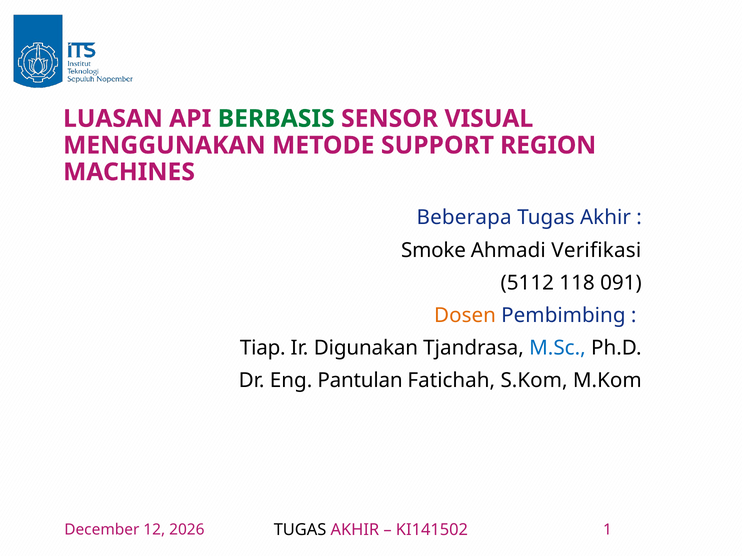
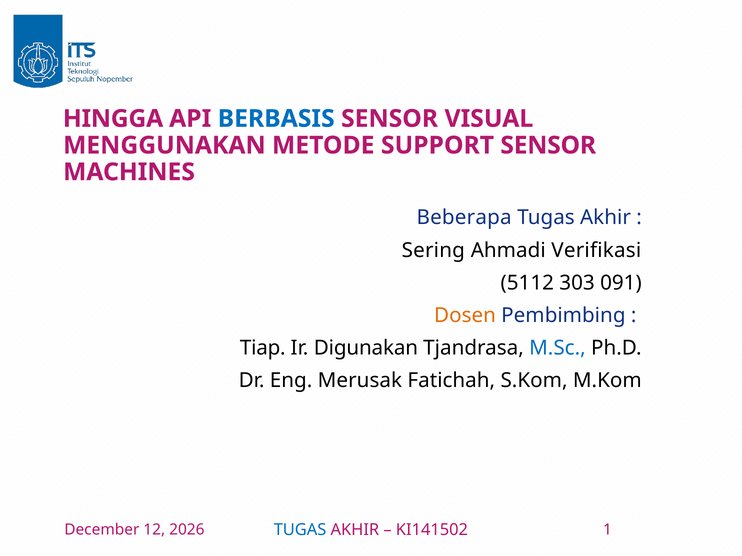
LUASAN: LUASAN -> HINGGA (113, 119)
BERBASIS colour: green -> blue (276, 119)
SUPPORT REGION: REGION -> SENSOR (548, 145)
Smoke: Smoke -> Sering (433, 250)
118: 118 -> 303 (577, 283)
Pantulan: Pantulan -> Merusak (360, 381)
TUGAS colour: black -> blue (300, 530)
